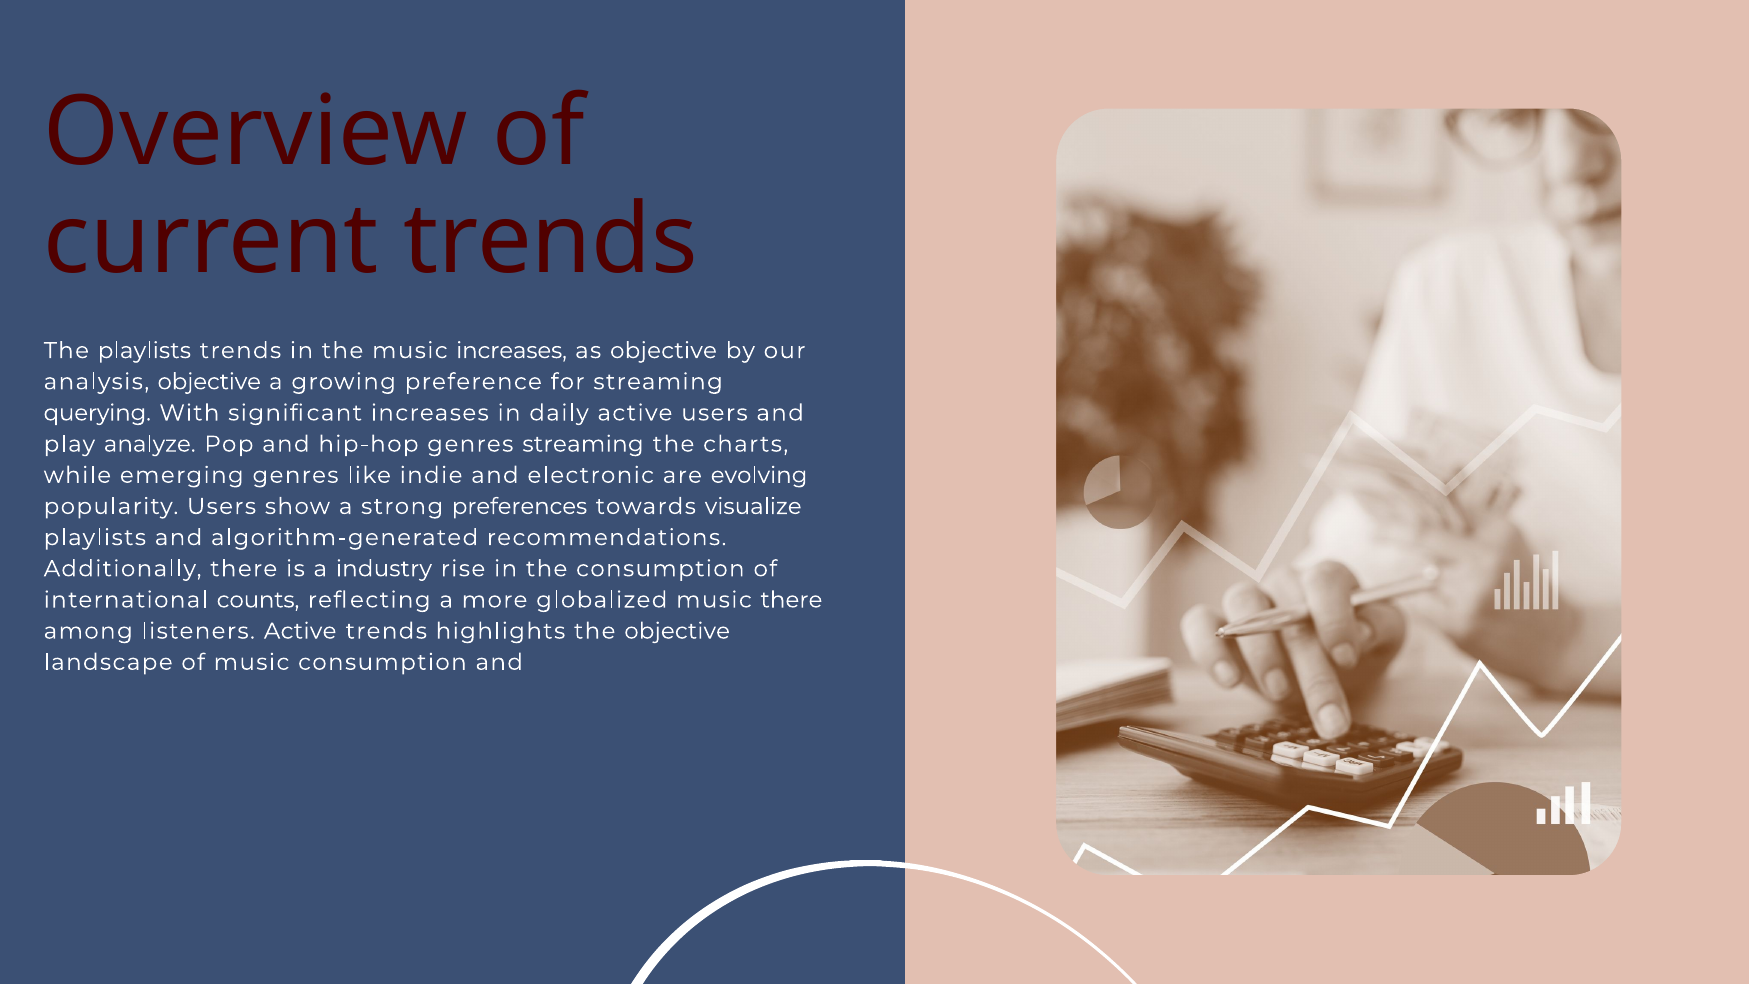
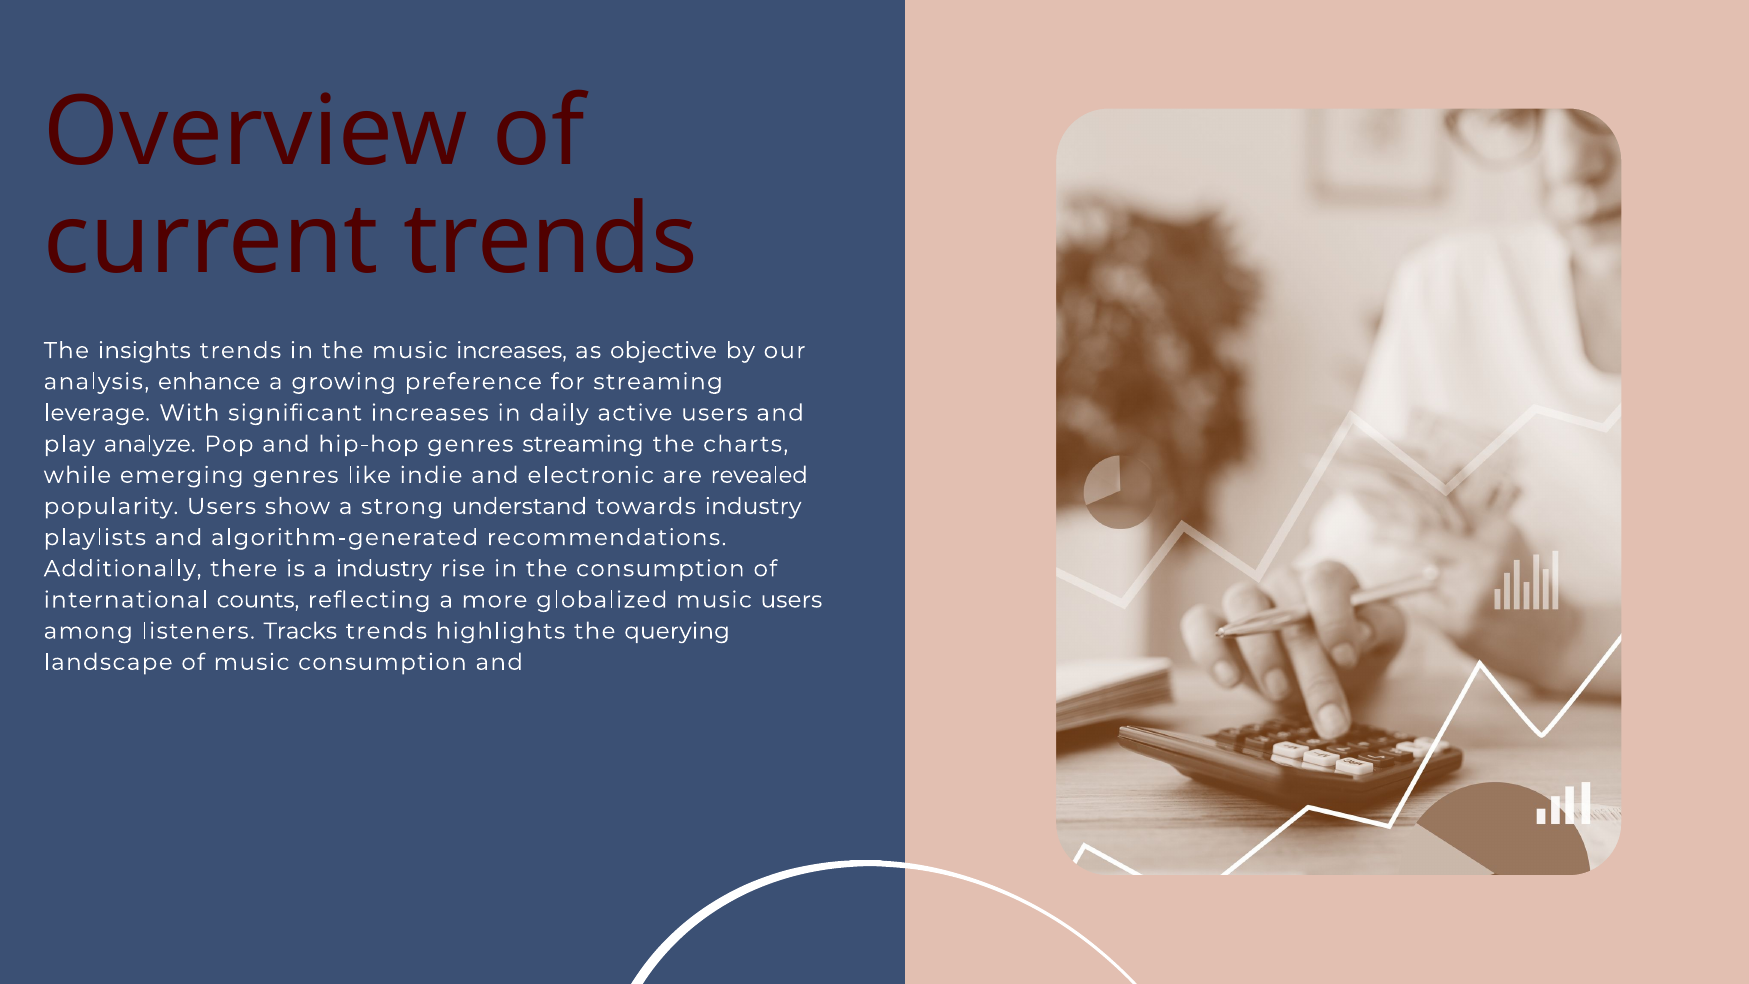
The playlists: playlists -> insights (144, 351)
analysis objective: objective -> enhance (209, 382)
querying: querying -> leverage (97, 413)
evolving: evolving -> revealed (759, 475)
preferences: preferences -> understand (519, 506)
towards visualize: visualize -> industry (753, 506)
music there: there -> users (791, 600)
listeners Active: Active -> Tracks (300, 631)
the objective: objective -> querying (677, 631)
